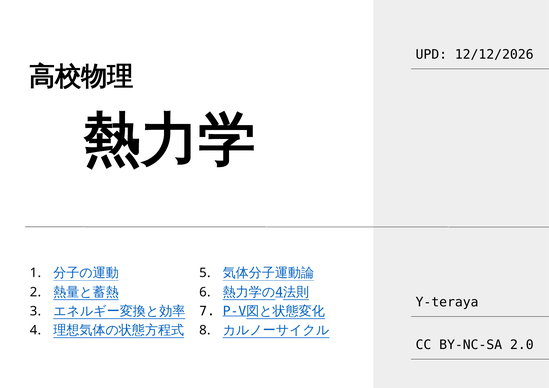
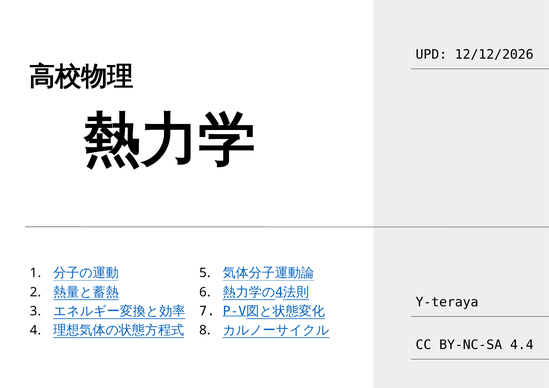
2.0: 2.0 -> 4.4 (522, 345)
